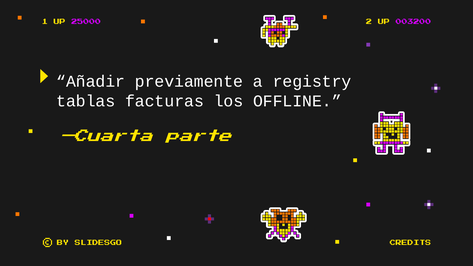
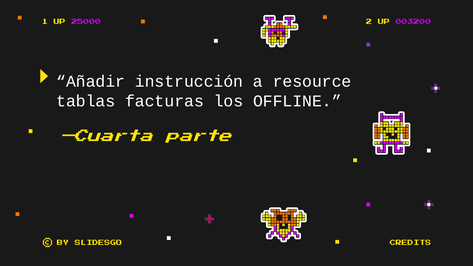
previamente: previamente -> instrucción (189, 81)
registry: registry -> resource (312, 81)
